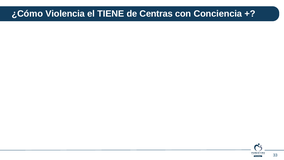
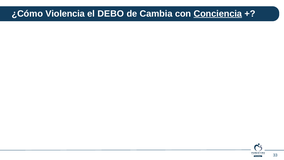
TIENE: TIENE -> DEBO (111, 14)
Centras: Centras -> Cambia (156, 14)
Conciencia underline: none -> present (218, 14)
